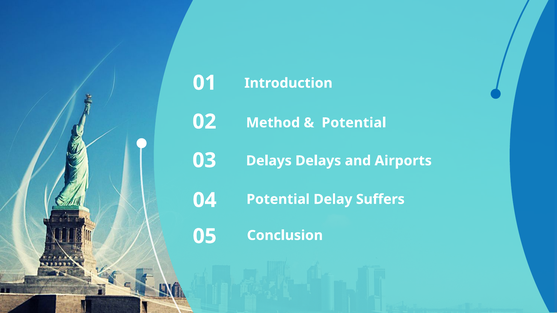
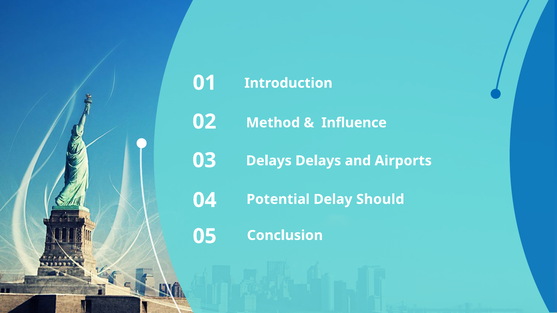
Potential: Potential -> Influence (354, 123)
Suffers: Suffers -> Should (380, 199)
